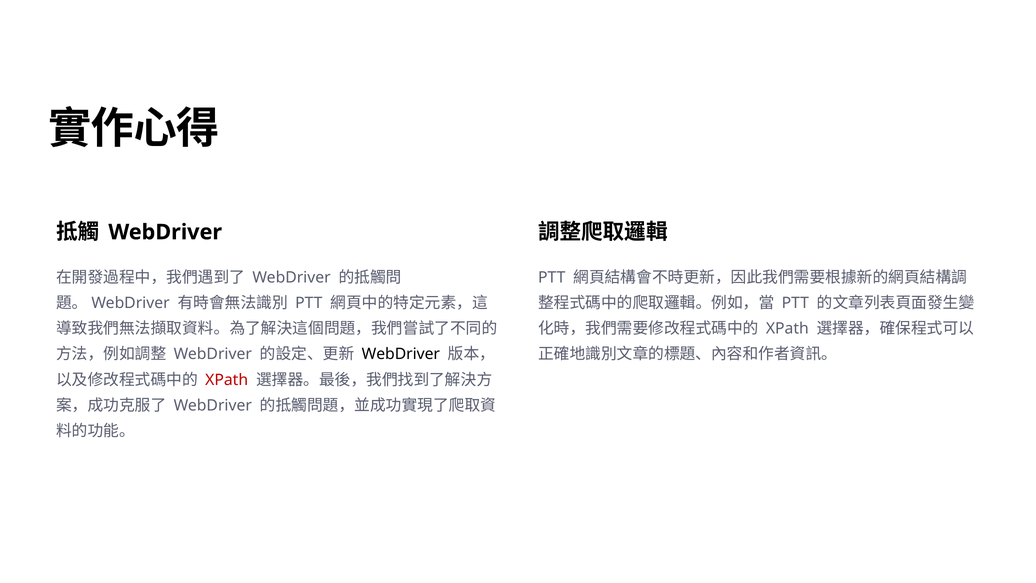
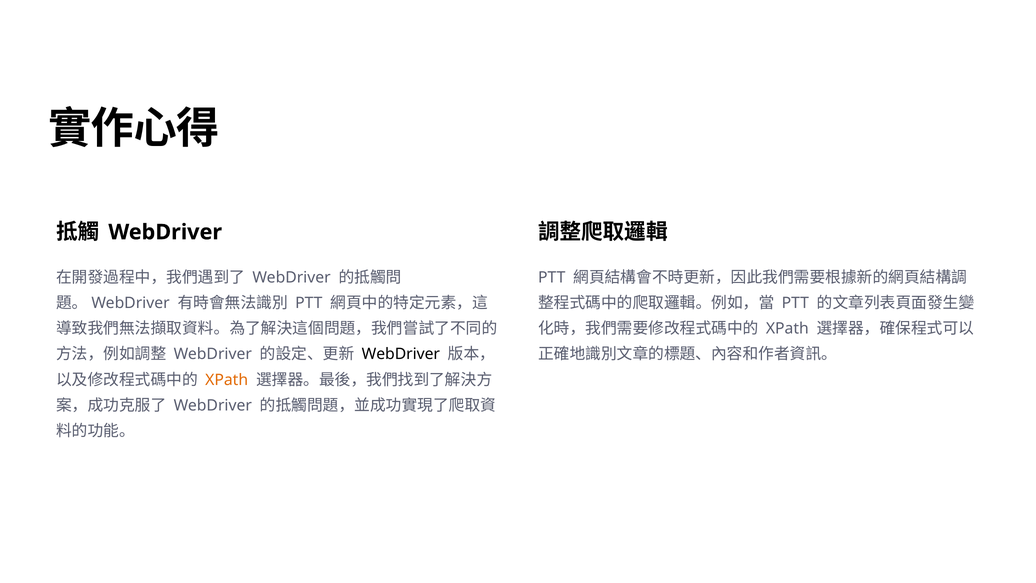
XPath colour: red -> orange (227, 380)
